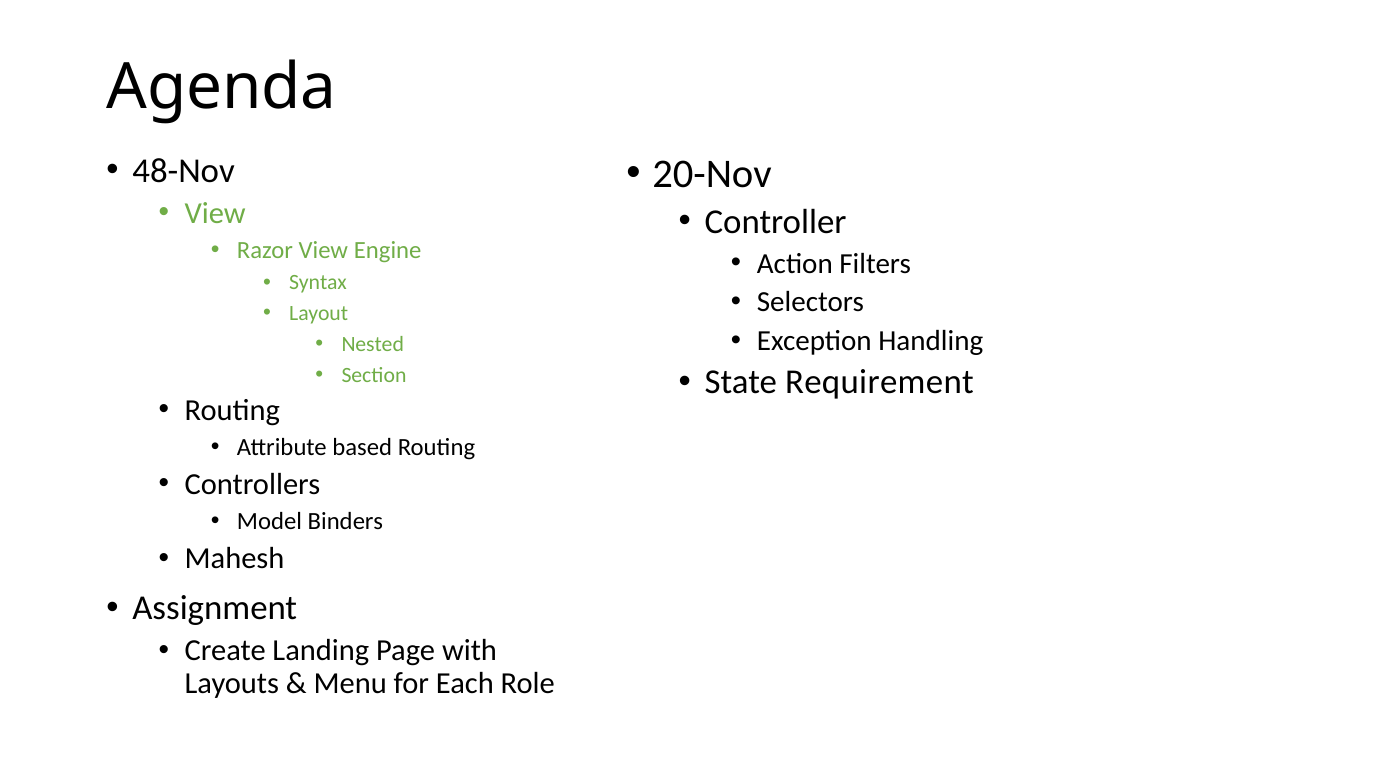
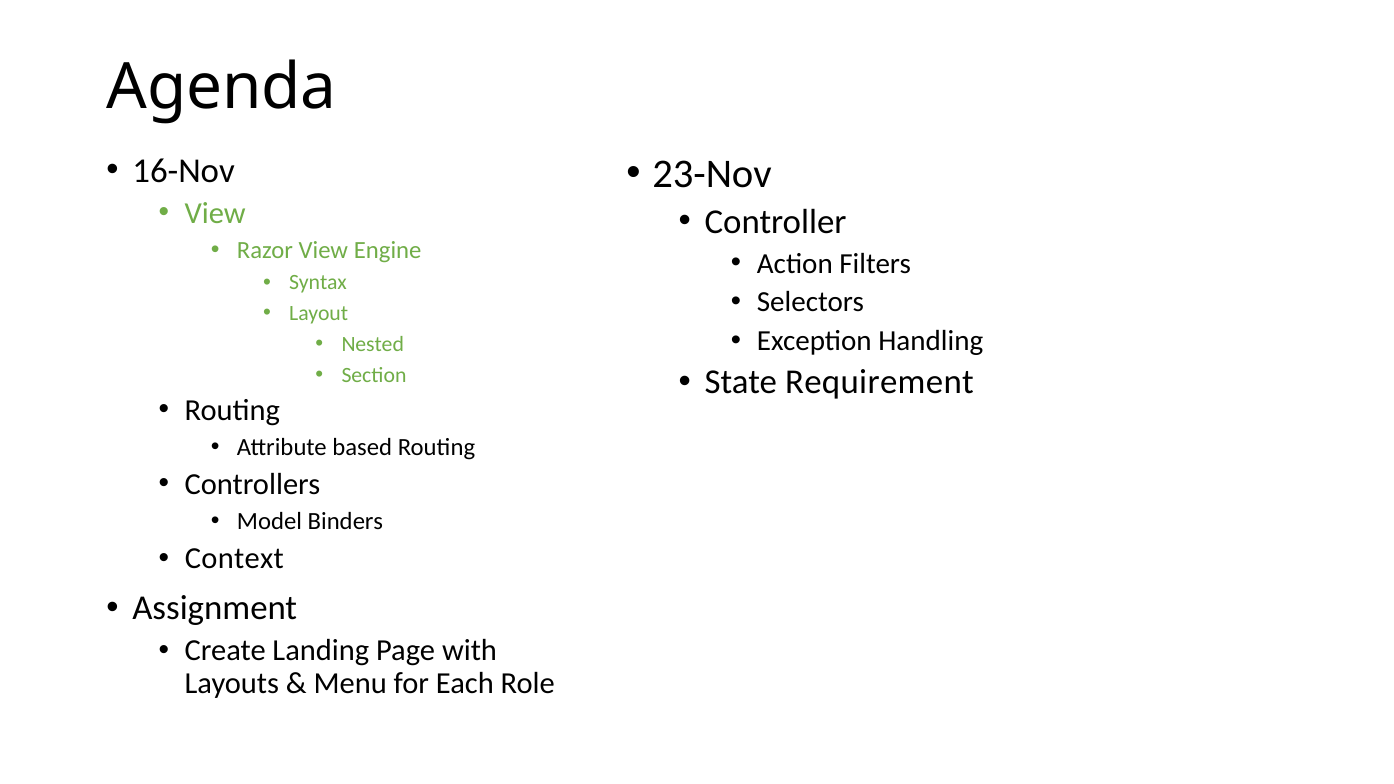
48-Nov: 48-Nov -> 16-Nov (184, 171)
20-Nov: 20-Nov -> 23-Nov (712, 174)
Mahesh: Mahesh -> Context (234, 559)
